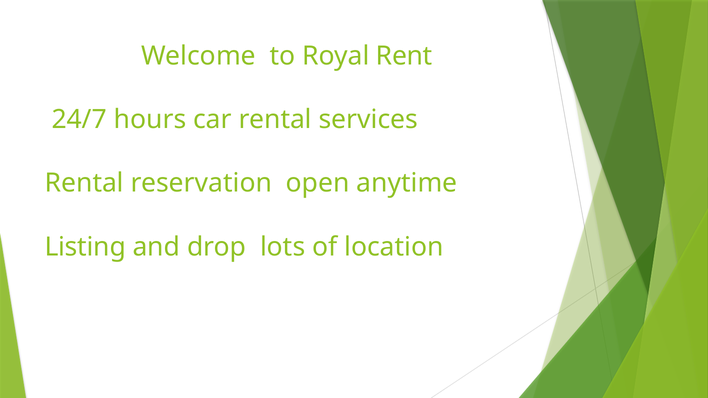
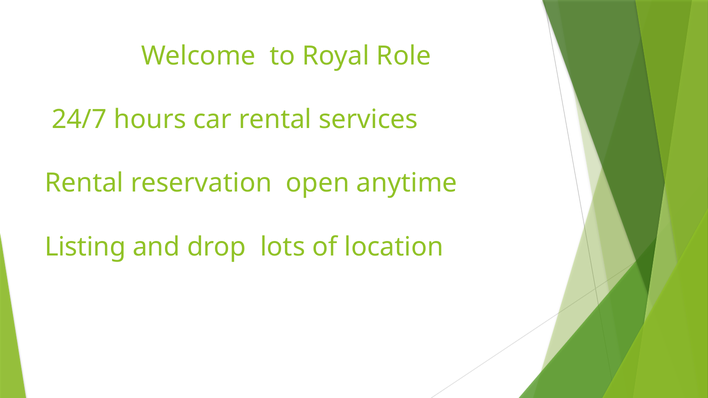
Rent: Rent -> Role (404, 56)
